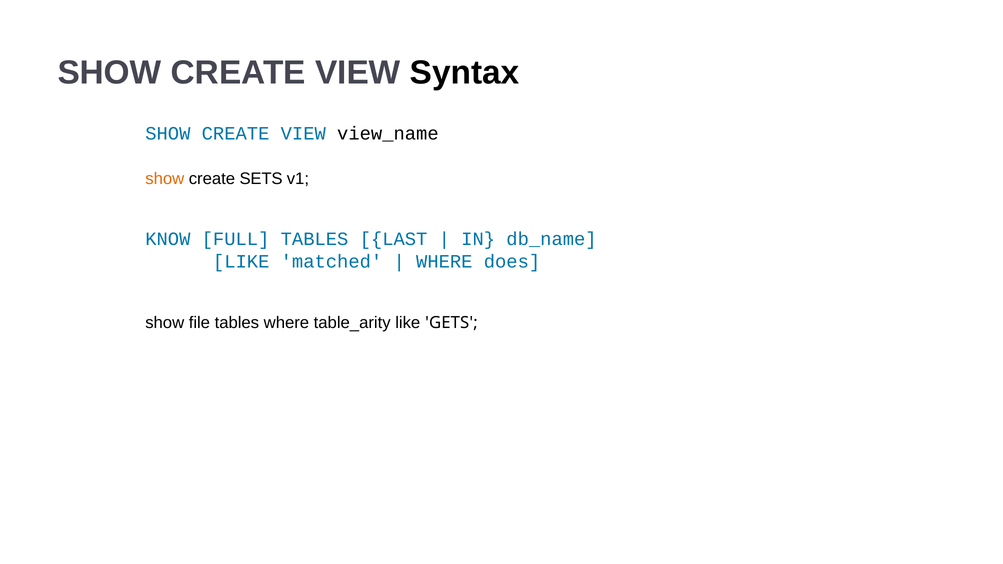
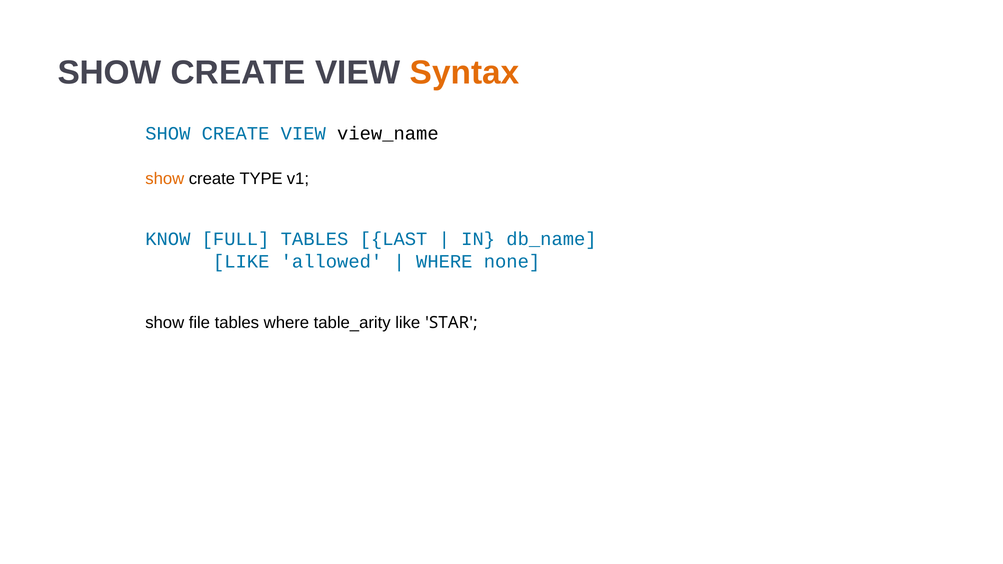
Syntax colour: black -> orange (465, 73)
SETS: SETS -> TYPE (261, 179)
matched: matched -> allowed (331, 261)
does: does -> none (512, 261)
GETS: GETS -> STAR (451, 323)
